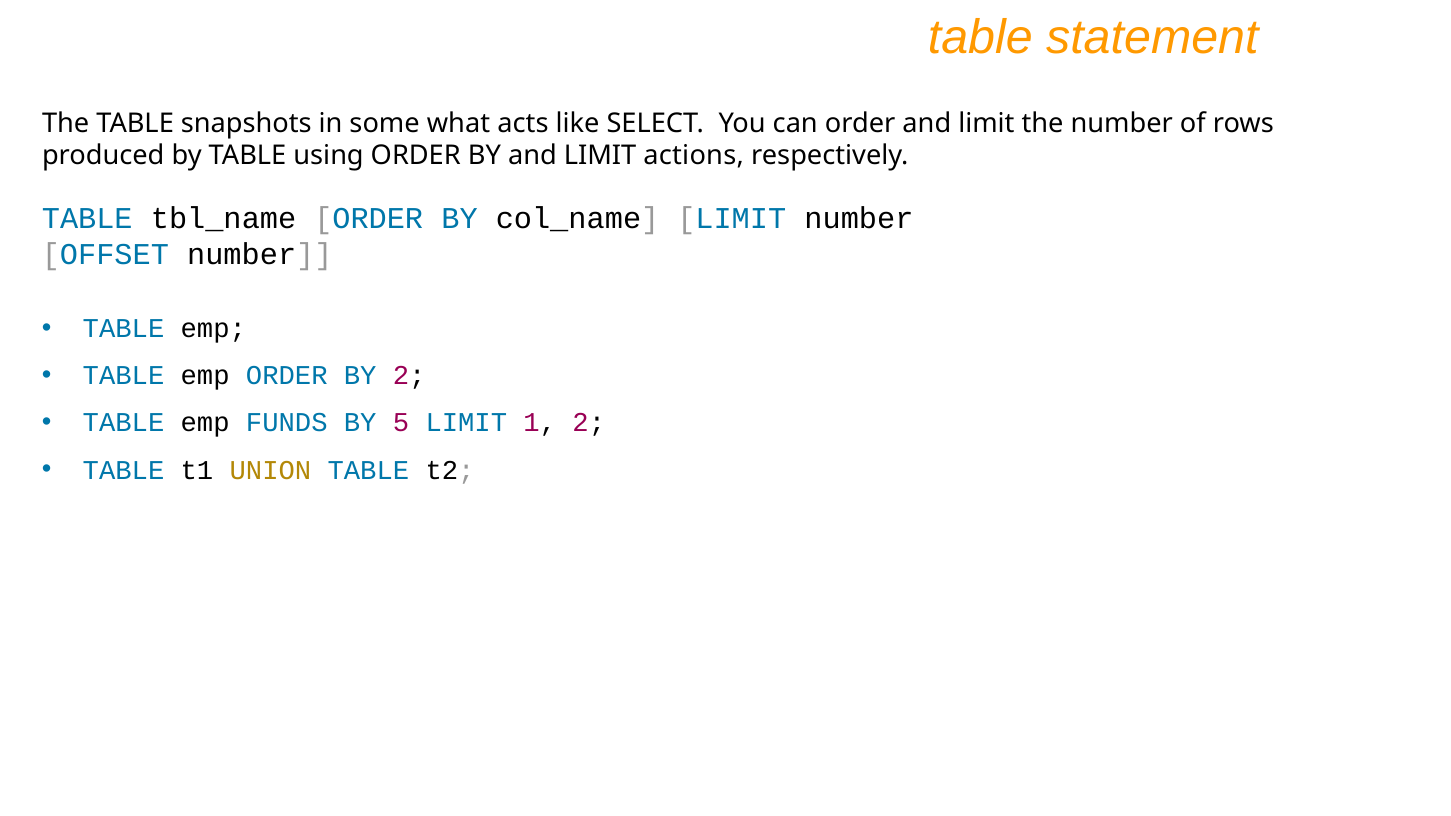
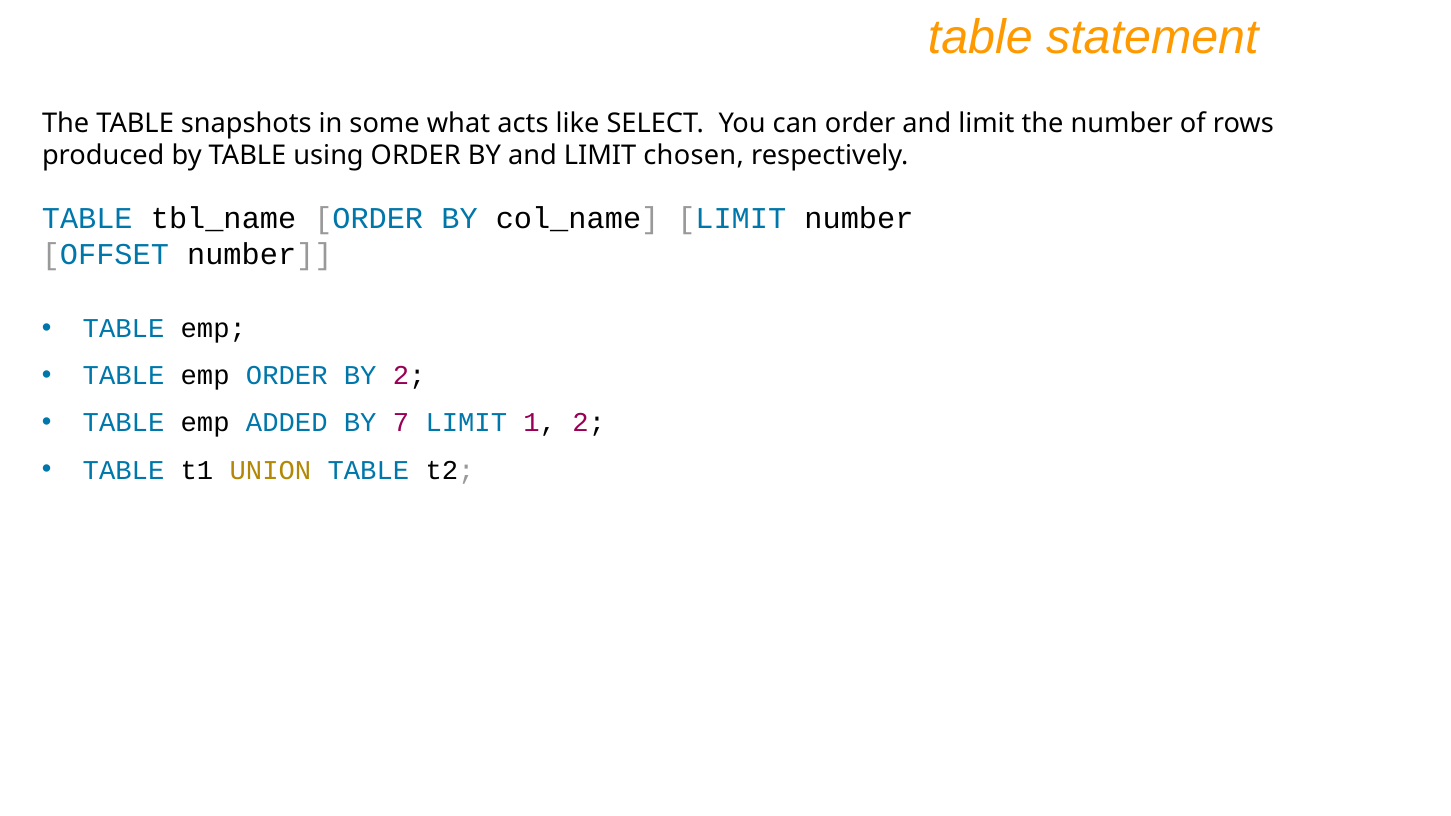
actions: actions -> chosen (694, 156)
FUNDS: FUNDS -> ADDED (287, 423)
5: 5 -> 7 (401, 423)
